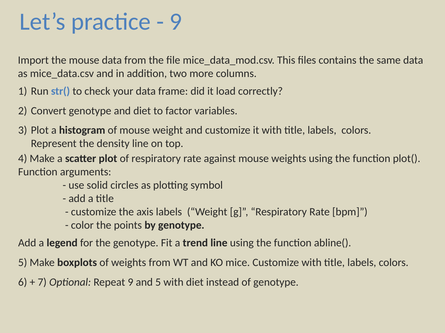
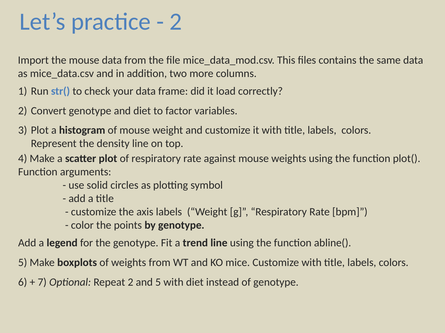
9: 9 -> 2 (176, 22)
Repeat 9: 9 -> 2 (130, 283)
